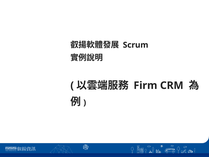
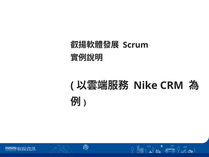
Firm: Firm -> Nike (145, 85)
